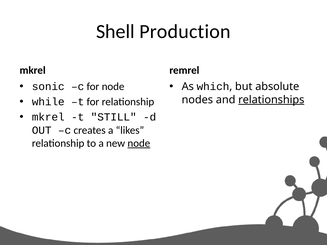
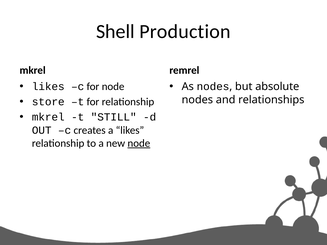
sonic: sonic -> likes (48, 87)
As which: which -> nodes (213, 87)
while: while -> store (48, 102)
relationships underline: present -> none (271, 100)
